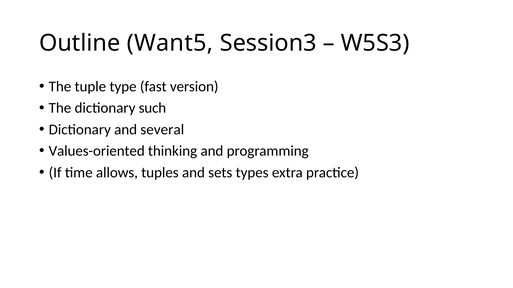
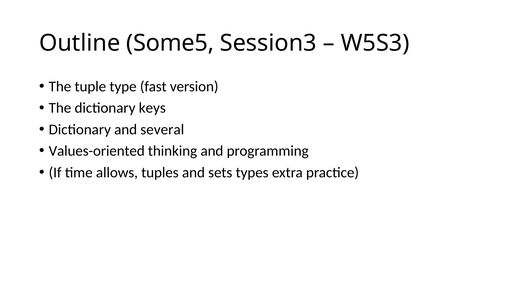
Want5: Want5 -> Some5 (170, 43)
such: such -> keys (152, 108)
